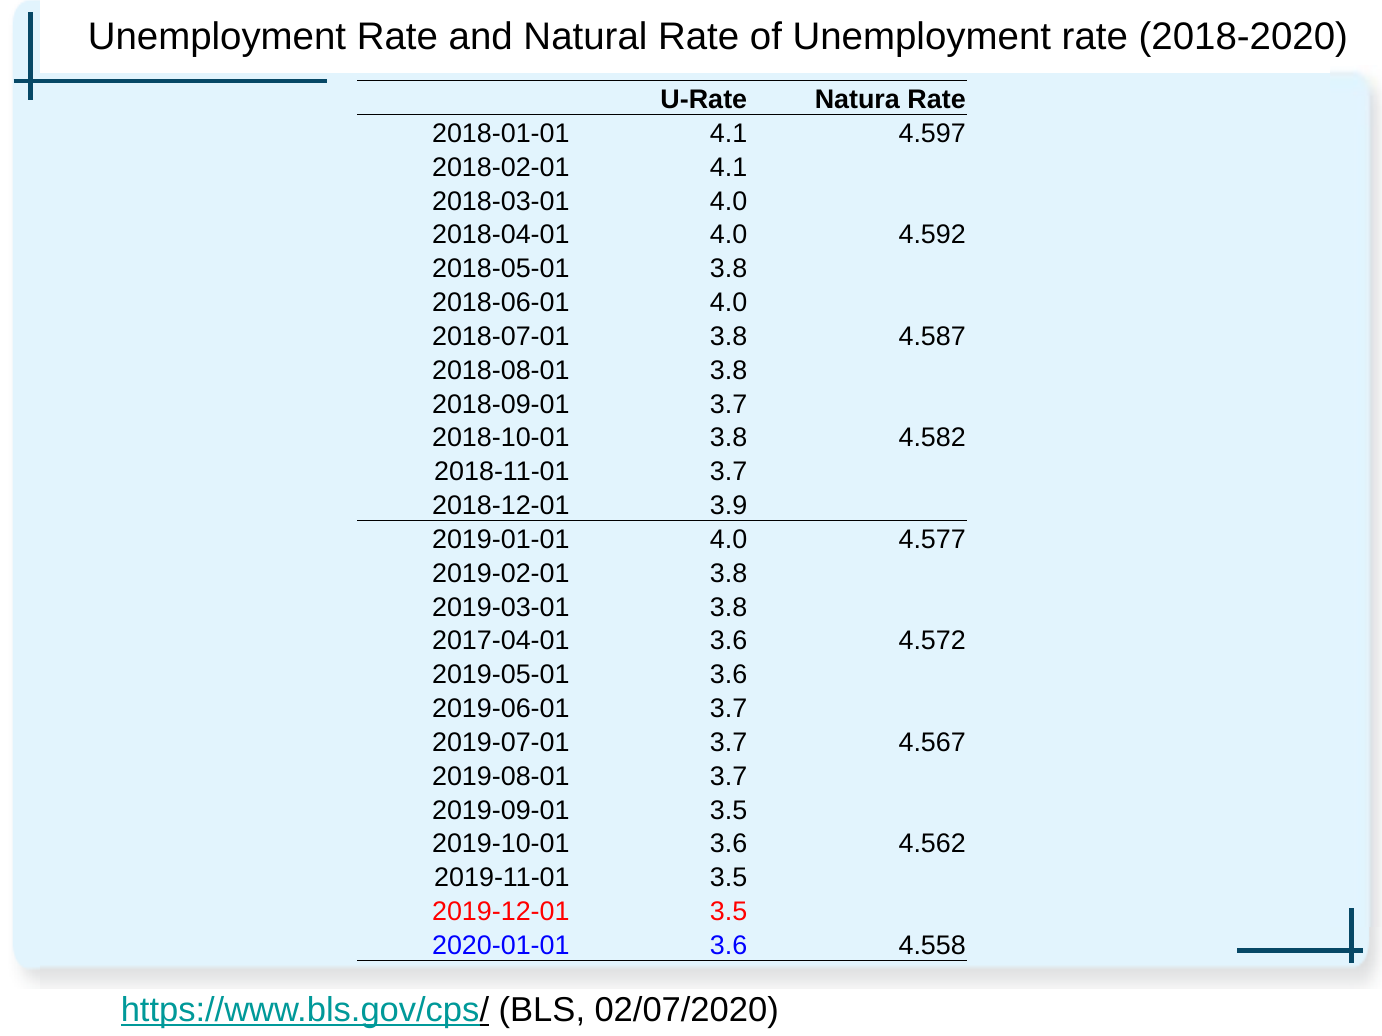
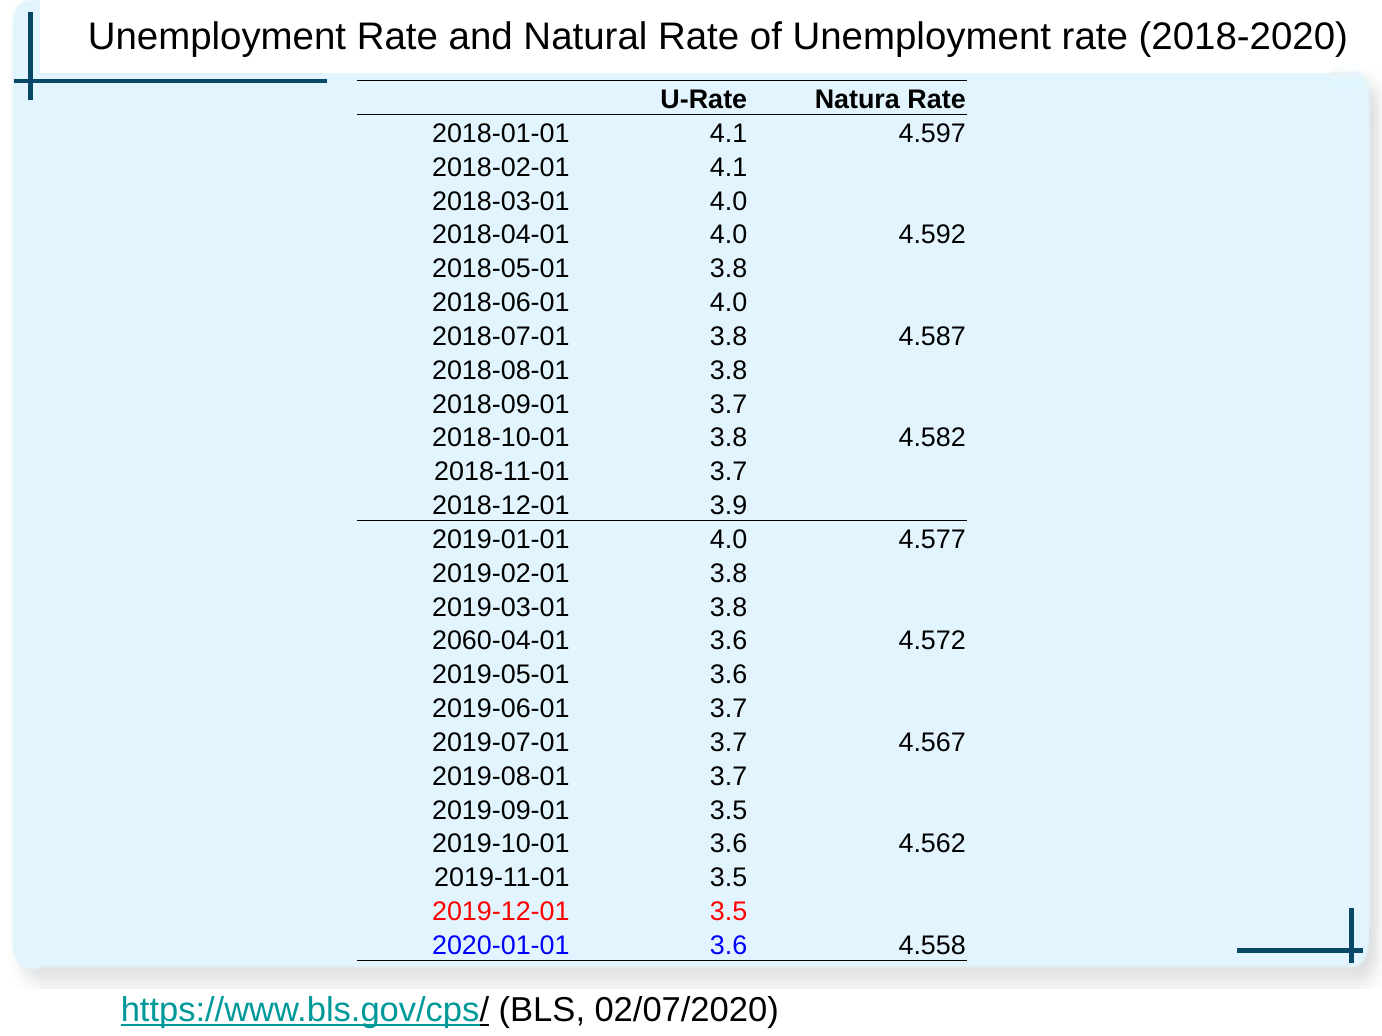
2017-04-01: 2017-04-01 -> 2060-04-01 (501, 641)
